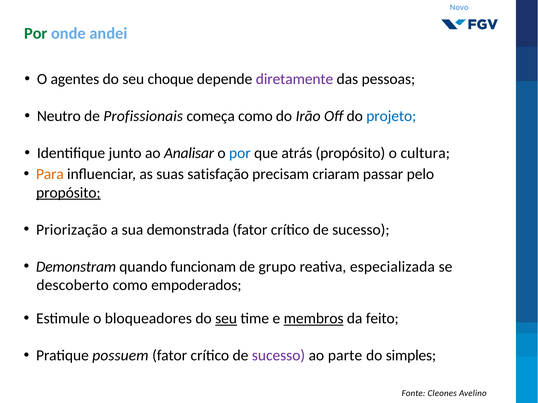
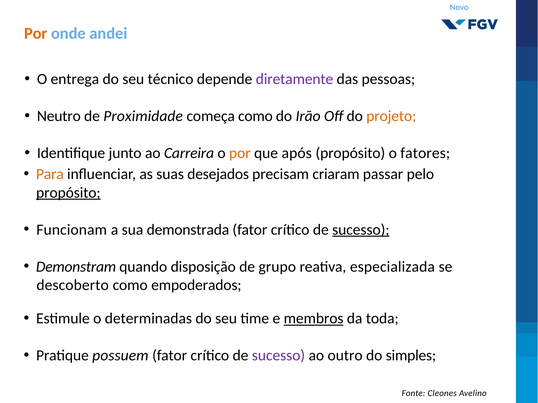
Por colour: green -> orange (36, 34)
agentes: agentes -> entrega (75, 79)
choque: choque -> técnico (171, 79)
Profissionais: Profissionais -> Proximidade (143, 116)
projeto colour: blue -> orange (391, 116)
Analisar: Analisar -> Carreira (189, 153)
por colour: blue -> orange (240, 153)
atrás: atrás -> após (297, 153)
cultura: cultura -> fatores (425, 153)
satisfação: satisfação -> desejados (218, 174)
Priorização: Priorização -> Funcionam (72, 230)
sucesso underline: none -> present (361, 230)
funcionam: funcionam -> disposição (203, 267)
bloqueadores: bloqueadores -> determinadas (148, 319)
seu underline: present -> none (226, 319)
feito: feito -> toda (382, 319)
parte: parte -> outro (345, 356)
